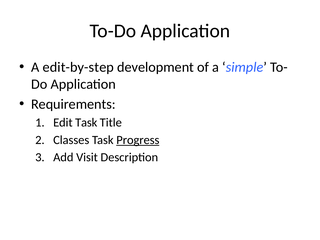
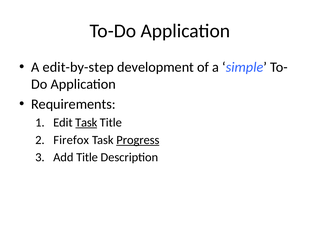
Task underline: none -> present (86, 122)
Classes: Classes -> Firefox (71, 140)
Add Visit: Visit -> Title (87, 157)
